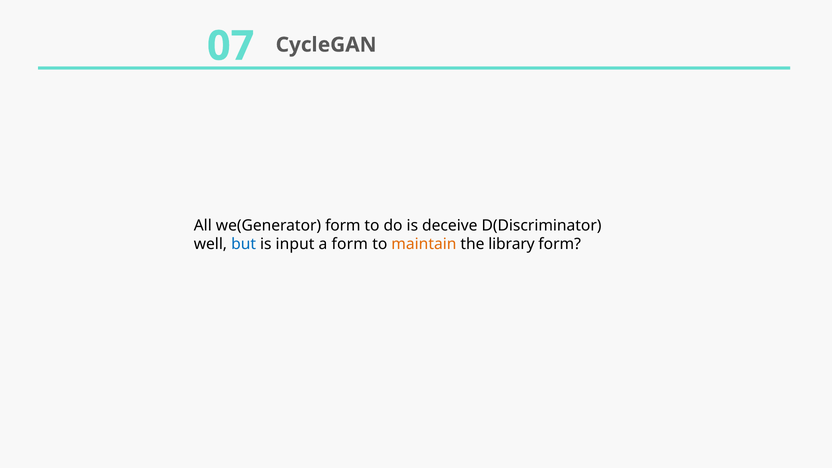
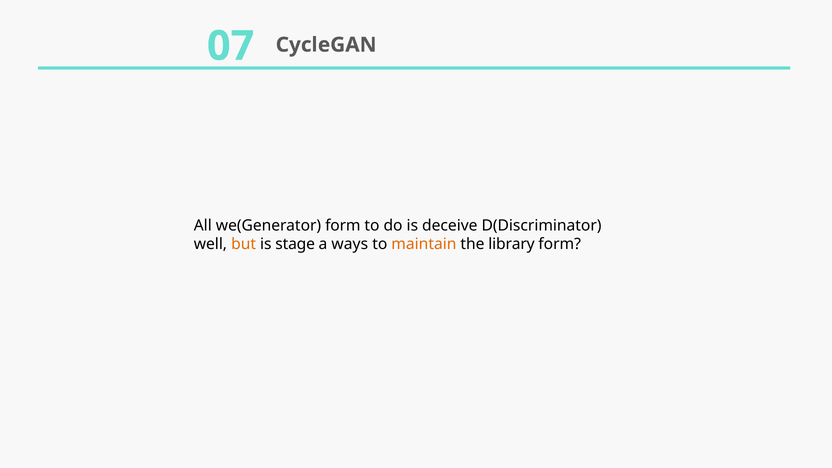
but colour: blue -> orange (244, 244)
input: input -> stage (295, 244)
a form: form -> ways (350, 244)
